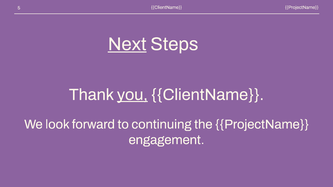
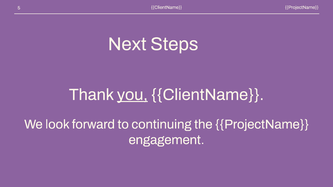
Next underline: present -> none (127, 44)
